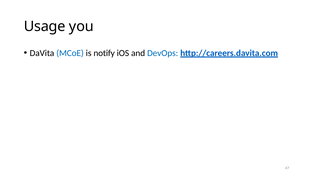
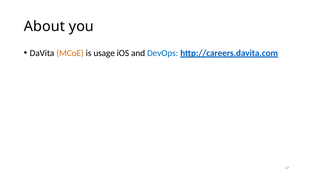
Usage: Usage -> About (44, 26)
MCoE colour: blue -> orange (70, 53)
notify: notify -> usage (104, 53)
